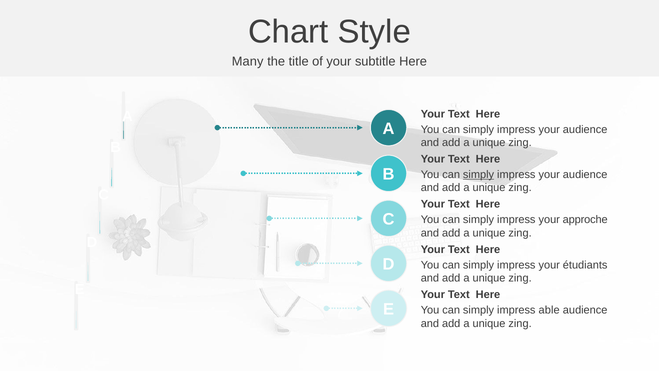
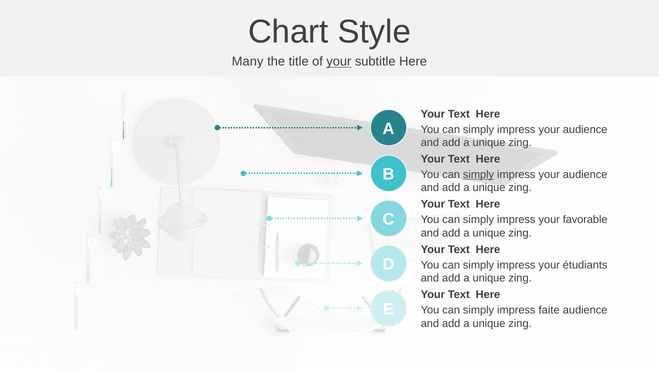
your underline: none -> present (339, 62)
approche: approche -> favorable (585, 220)
able: able -> faite (549, 310)
